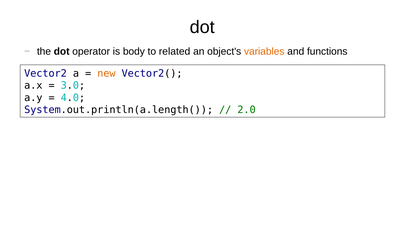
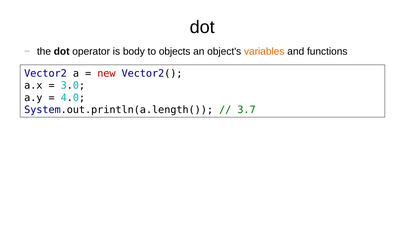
related: related -> objects (175, 51)
new colour: orange -> red (106, 73)
2.0: 2.0 -> 3.7 (247, 110)
